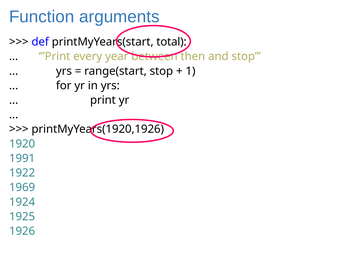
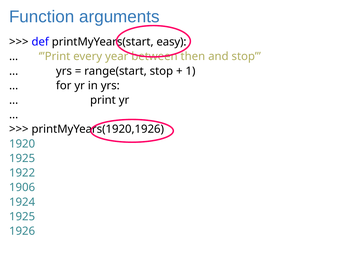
total: total -> easy (171, 42)
1991: 1991 -> 1925 (22, 158)
1969: 1969 -> 1906 (22, 187)
